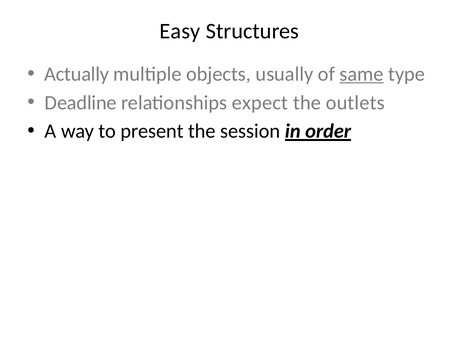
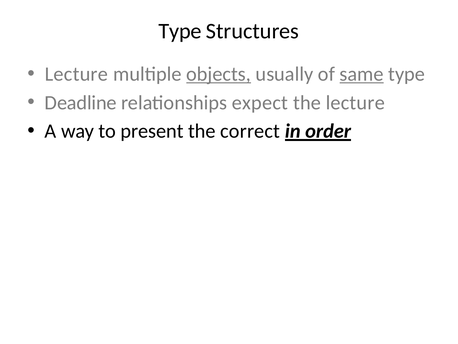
Easy: Easy -> Type (180, 31)
Actually: Actually -> Lecture (76, 74)
objects underline: none -> present (219, 74)
the outlets: outlets -> lecture (355, 102)
session: session -> correct (250, 131)
